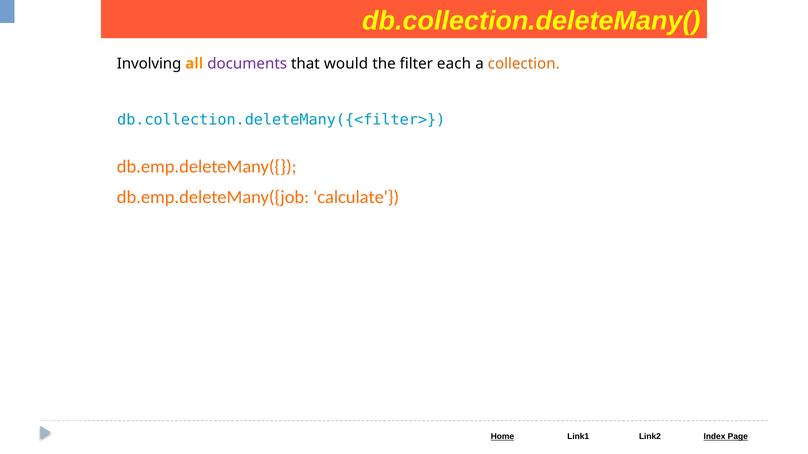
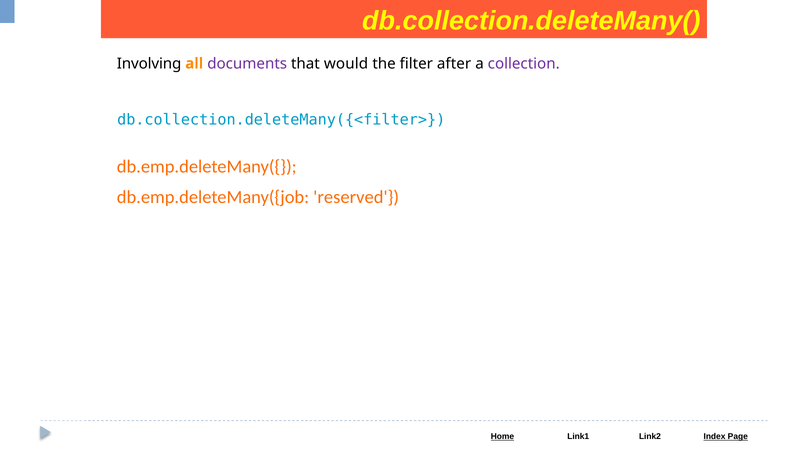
each: each -> after (454, 64)
collection colour: orange -> purple (524, 64)
calculate: calculate -> reserved (356, 197)
